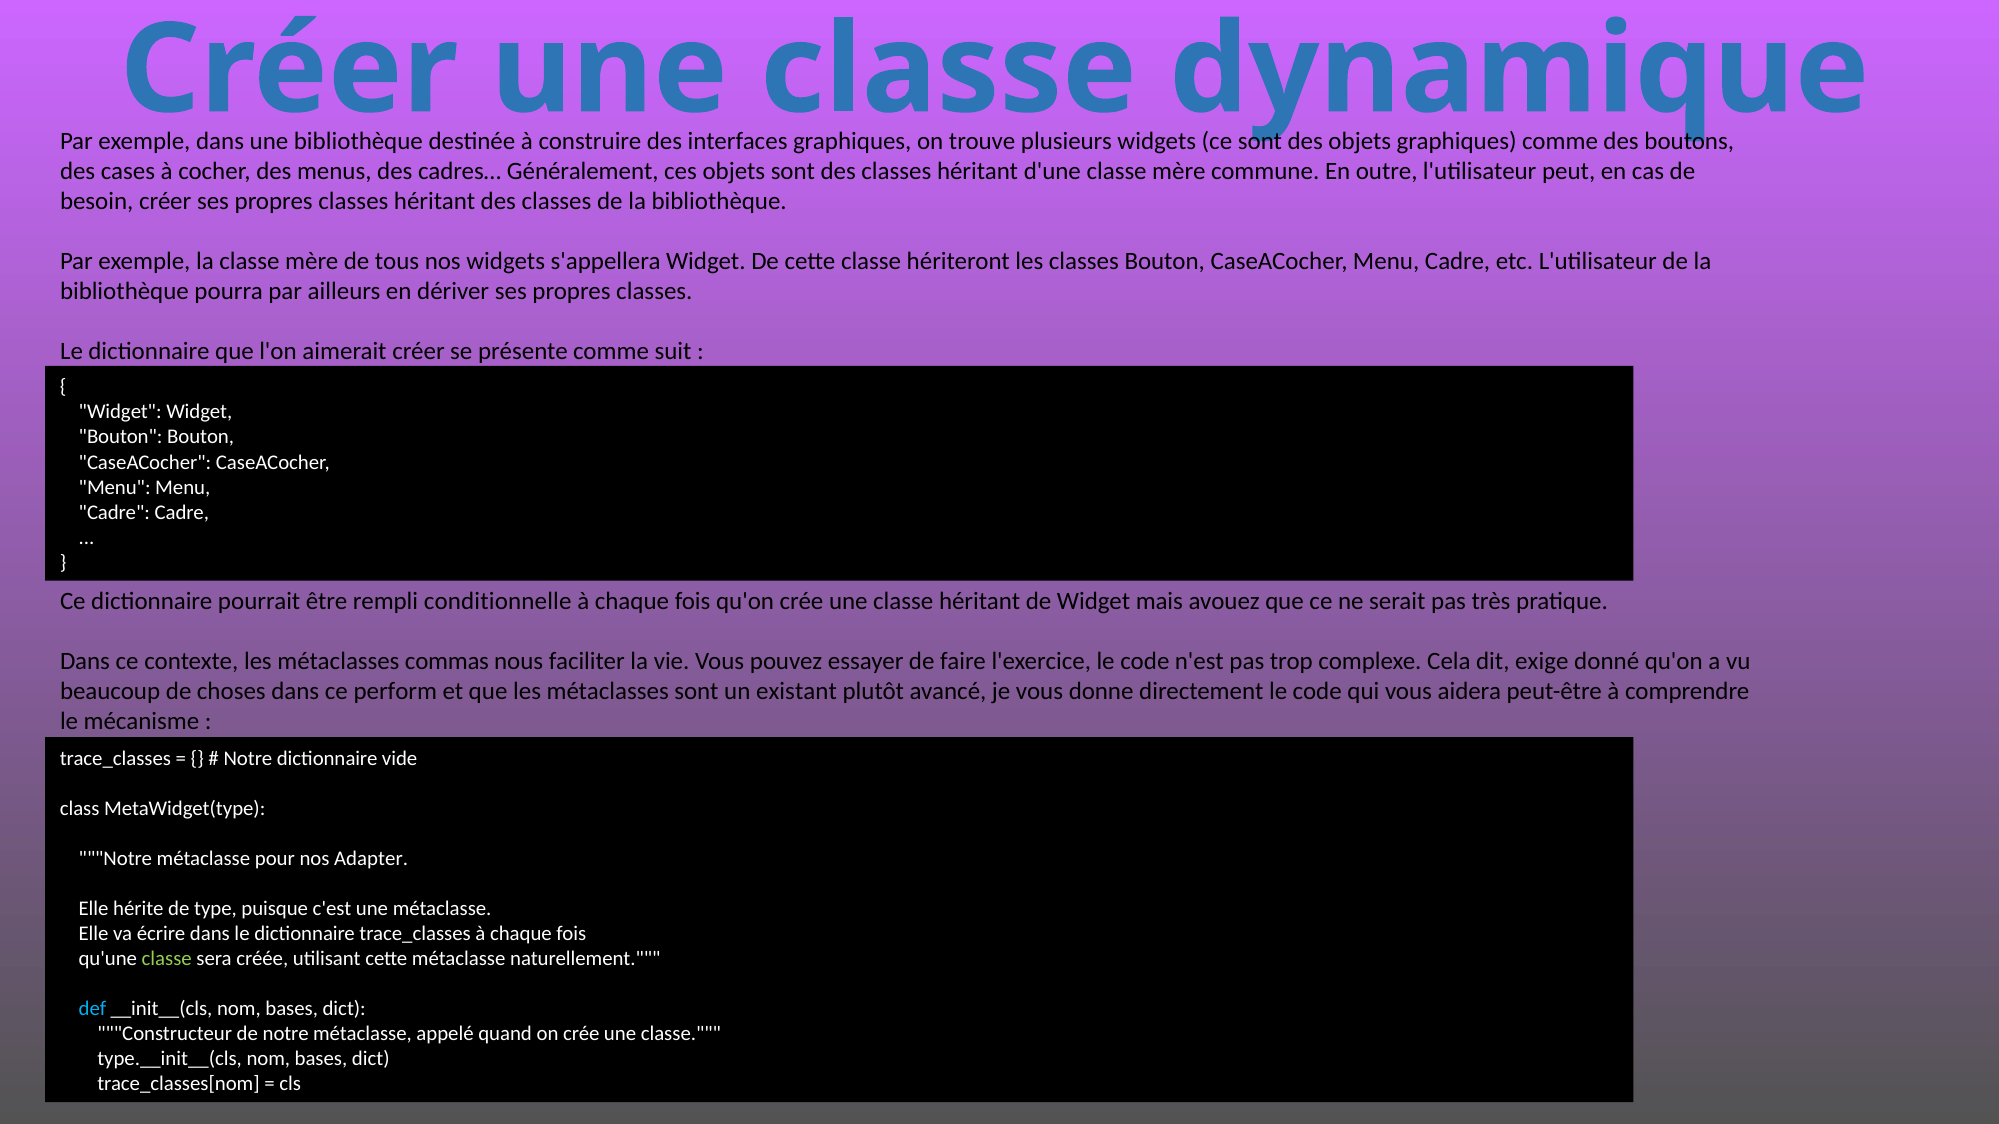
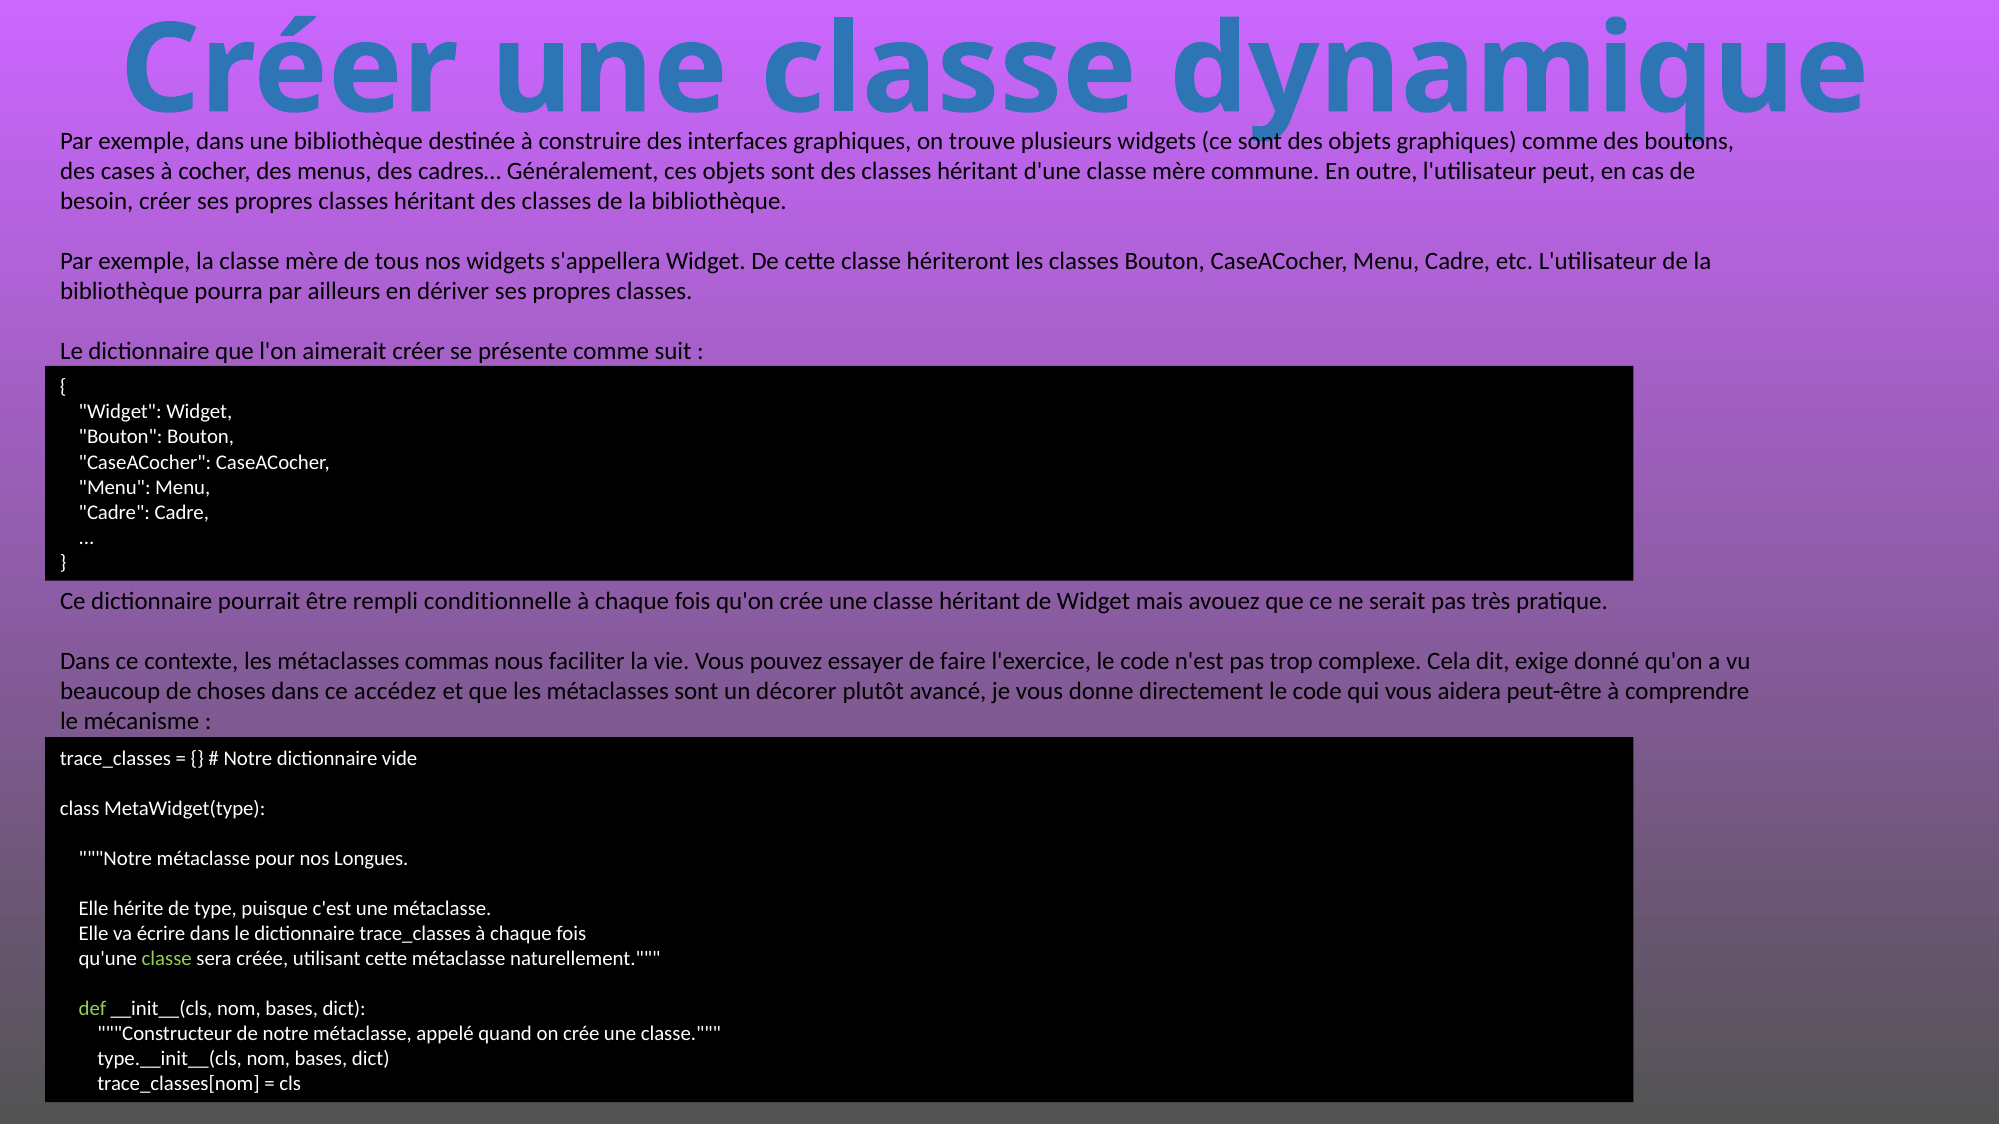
perform: perform -> accédez (395, 691)
existant: existant -> décorer (796, 691)
Adapter: Adapter -> Longues (371, 859)
def colour: light blue -> light green (92, 1009)
